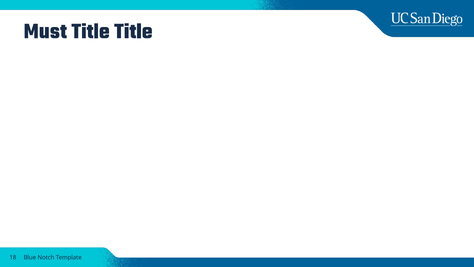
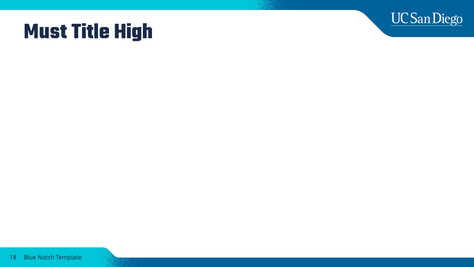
Title Title: Title -> High (133, 31)
